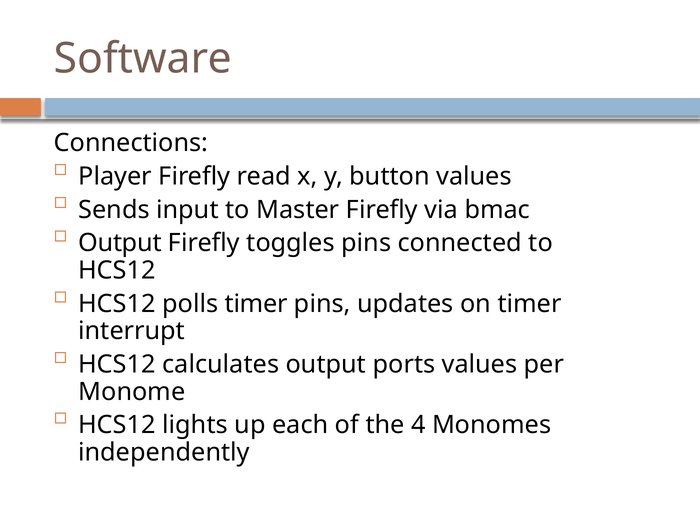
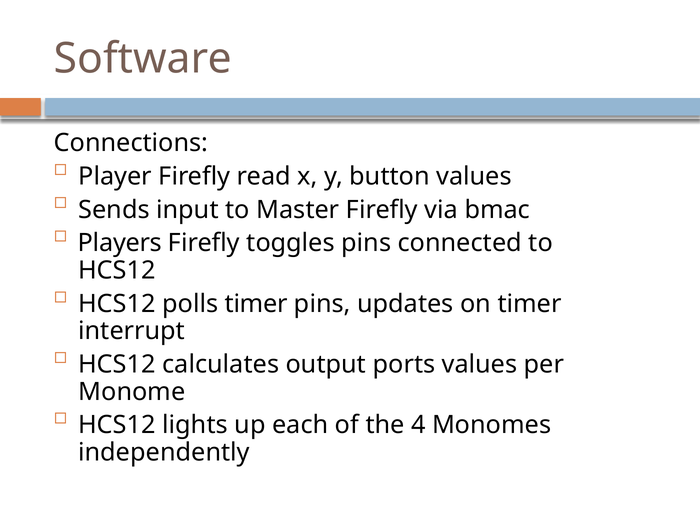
Output: Output -> Players (120, 243)
